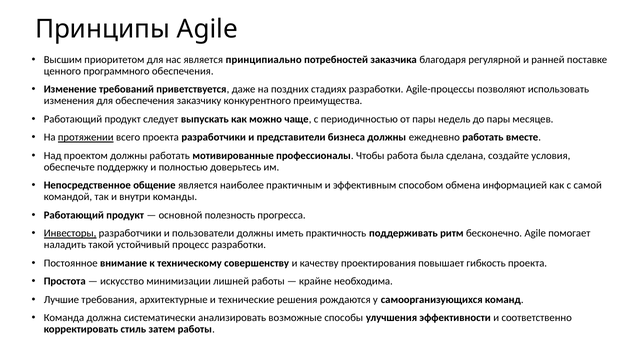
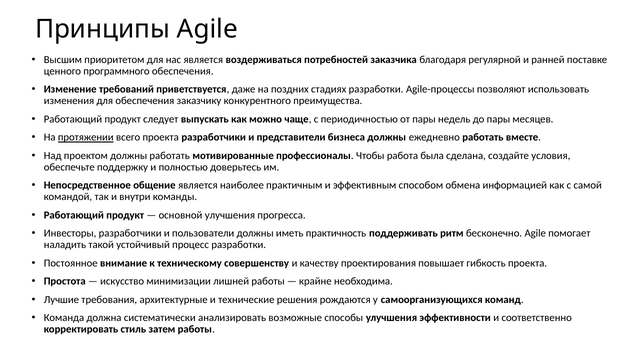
принципиально: принципиально -> воздерживаться (264, 60)
основной полезность: полезность -> улучшения (230, 216)
Инвесторы underline: present -> none (70, 234)
